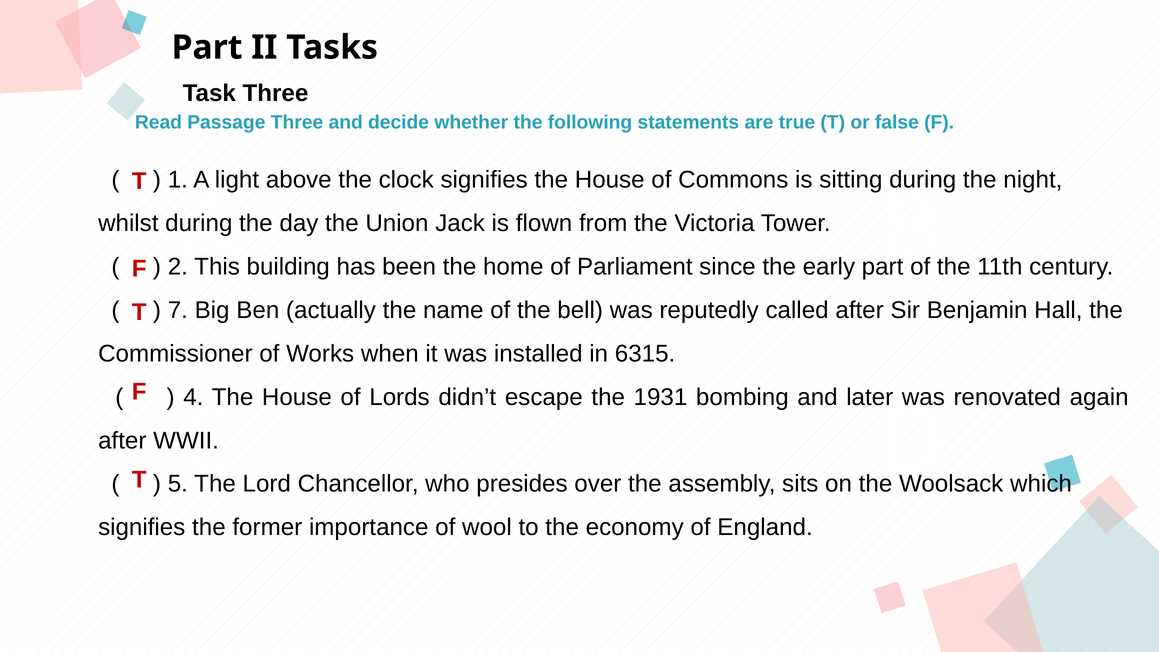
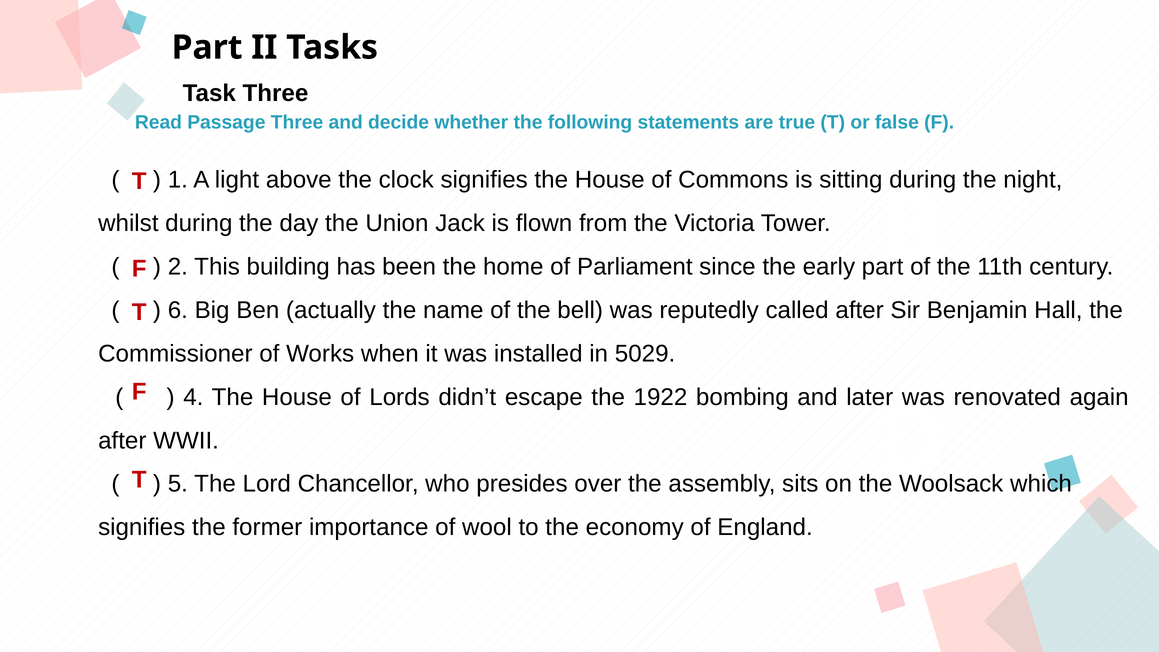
7: 7 -> 6 (178, 310)
6315: 6315 -> 5029 (645, 354)
1931: 1931 -> 1922 (660, 397)
